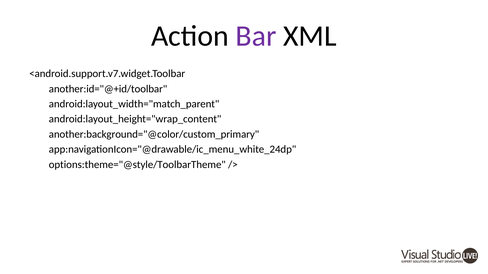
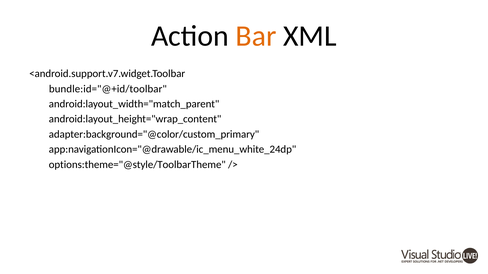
Bar colour: purple -> orange (256, 36)
another:id="@+id/toolbar: another:id="@+id/toolbar -> bundle:id="@+id/toolbar (108, 89)
another:background="@color/custom_primary: another:background="@color/custom_primary -> adapter:background="@color/custom_primary (154, 134)
